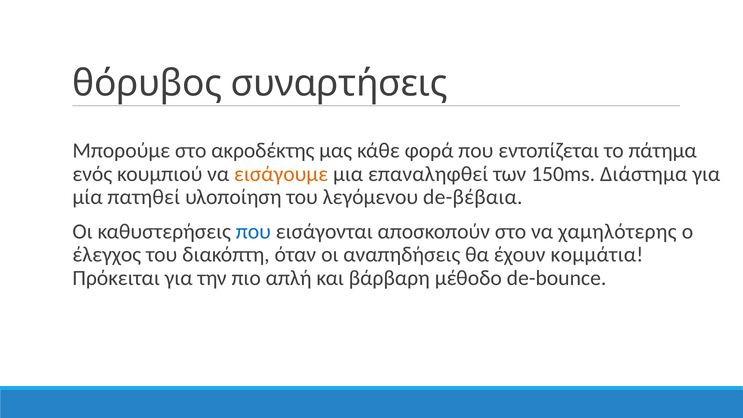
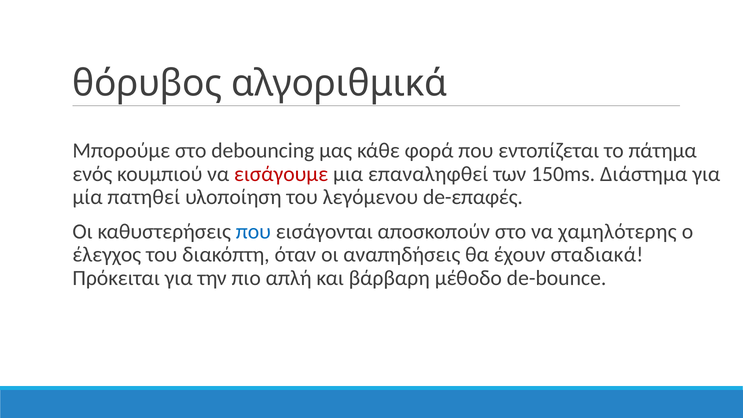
συναρτήσεις: συναρτήσεις -> αλγοριθμικά (339, 83)
ακροδέκτης: ακροδέκτης -> debouncing (263, 150)
εισάγουμε colour: orange -> red (281, 174)
de-βέβαια: de-βέβαια -> de-επαφές (473, 197)
κομμάτια: κομμάτια -> σταδιακά (597, 255)
